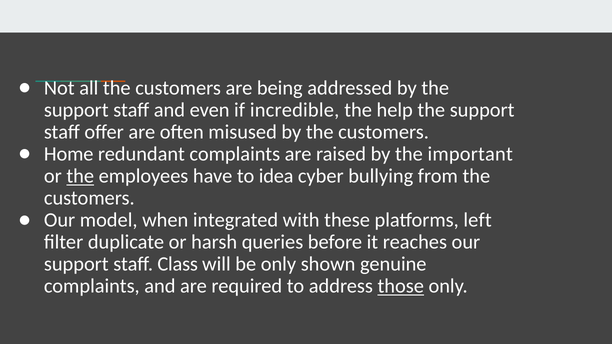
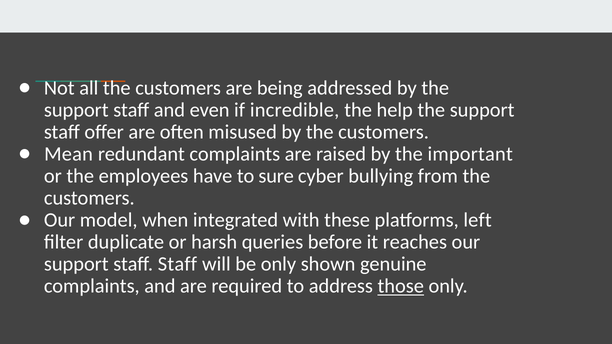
Home: Home -> Mean (69, 154)
the underline: present -> none (80, 176)
idea: idea -> sure (276, 176)
staff Class: Class -> Staff (177, 264)
